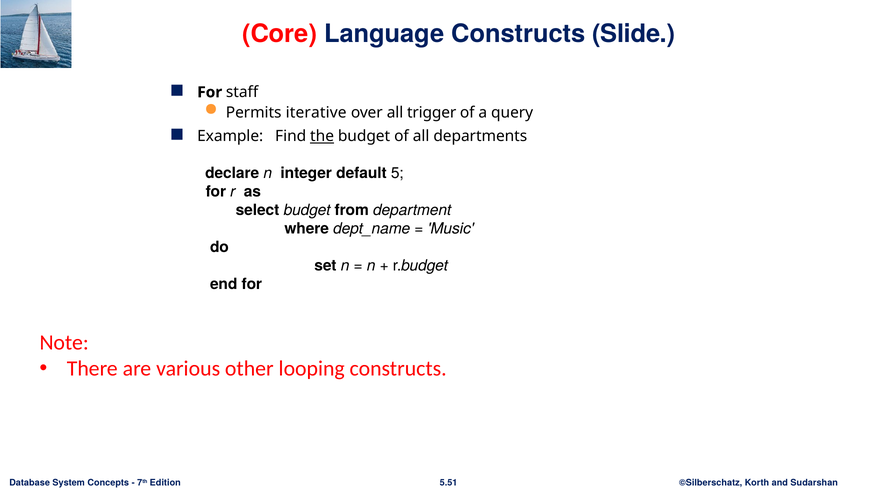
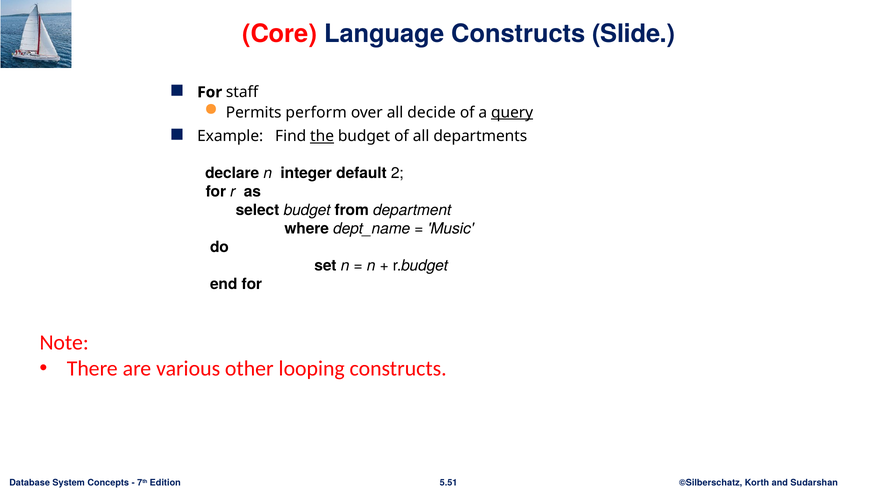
iterative: iterative -> perform (316, 113)
trigger: trigger -> decide (432, 113)
query underline: none -> present (512, 113)
5: 5 -> 2 (397, 173)
